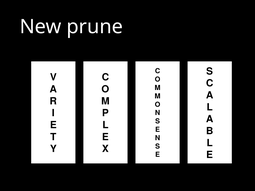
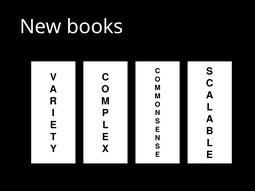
prune: prune -> books (95, 27)
